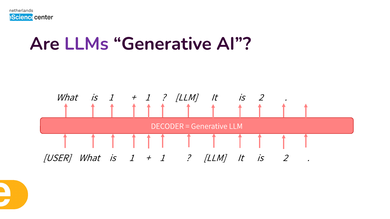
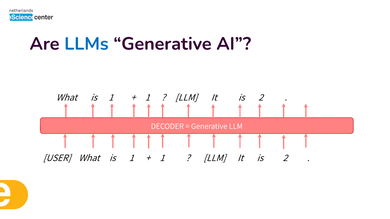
LLMs colour: purple -> blue (86, 44)
